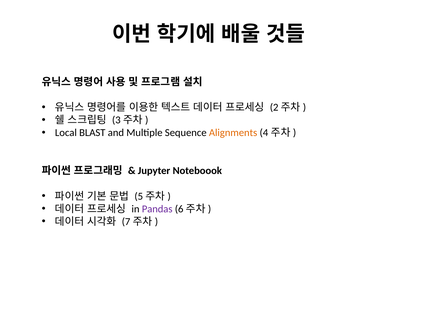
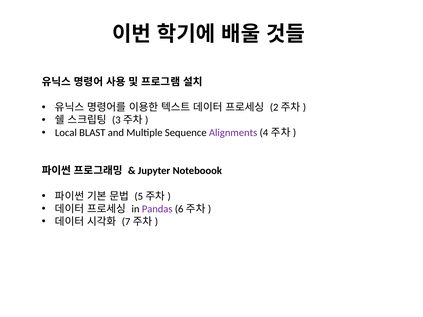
Alignments colour: orange -> purple (233, 133)
